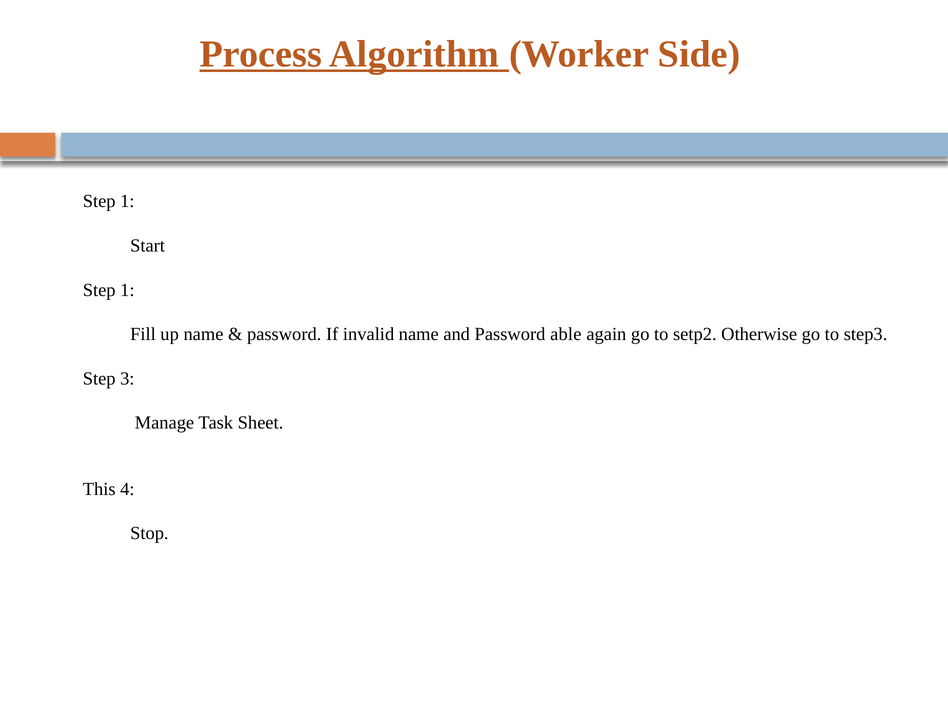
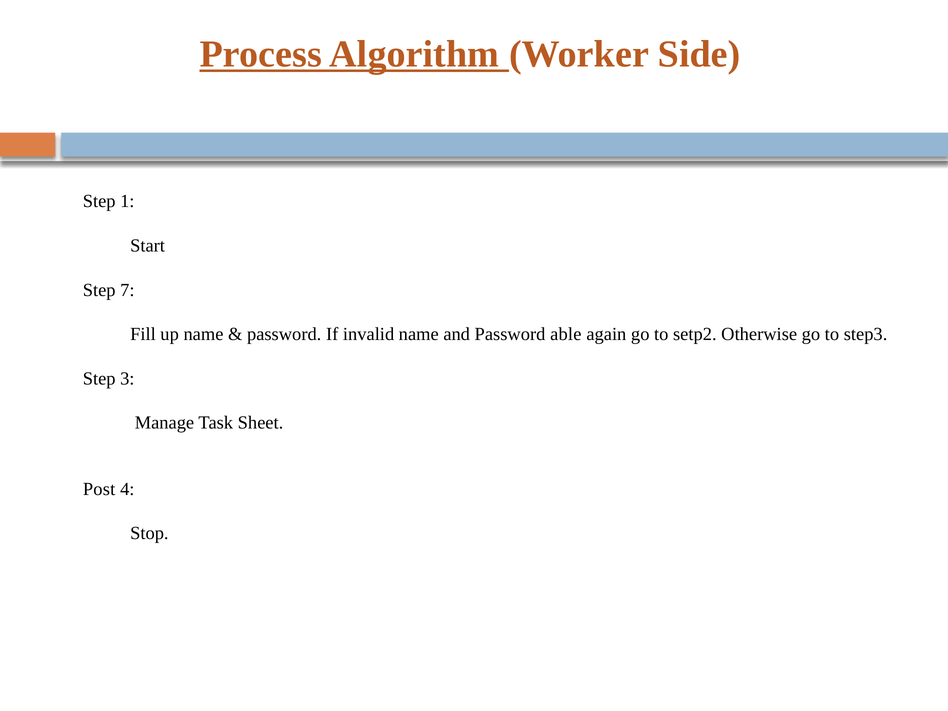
1: 1 -> 7 (127, 290)
This: This -> Post (99, 489)
